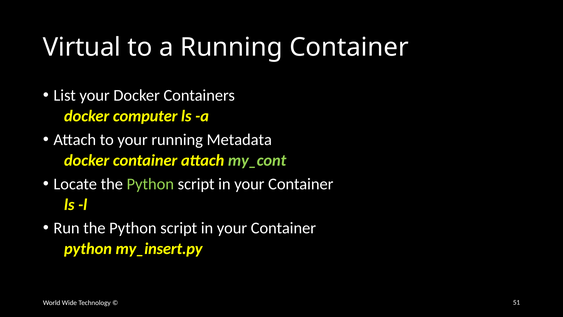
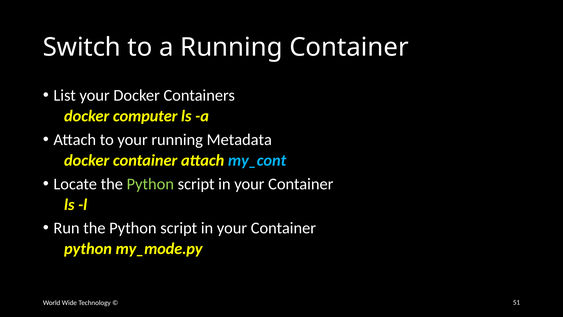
Virtual: Virtual -> Switch (82, 47)
my_cont colour: light green -> light blue (257, 160)
my_insert.py: my_insert.py -> my_mode.py (159, 249)
